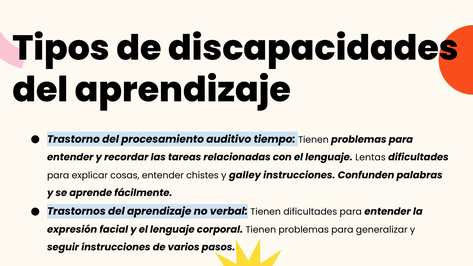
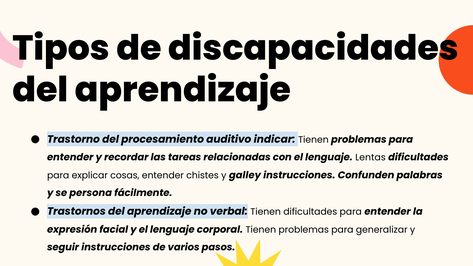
tiempo: tiempo -> indicar (275, 139)
aprende: aprende -> persona (91, 193)
